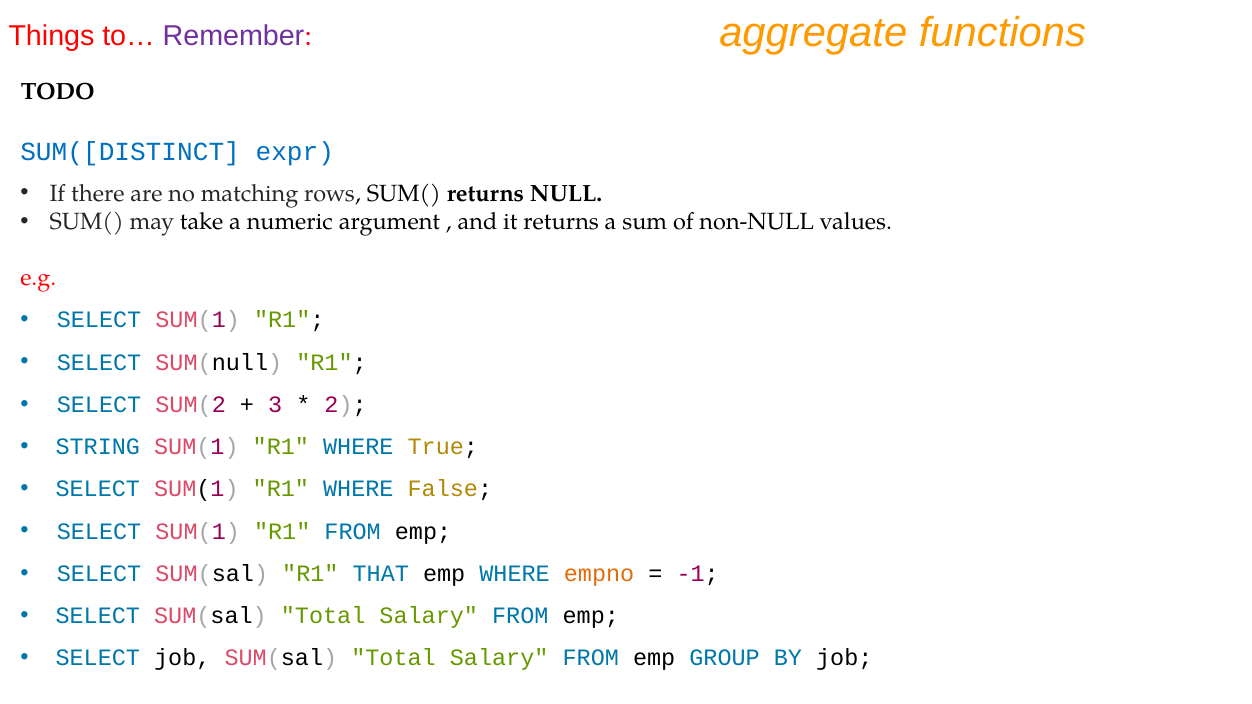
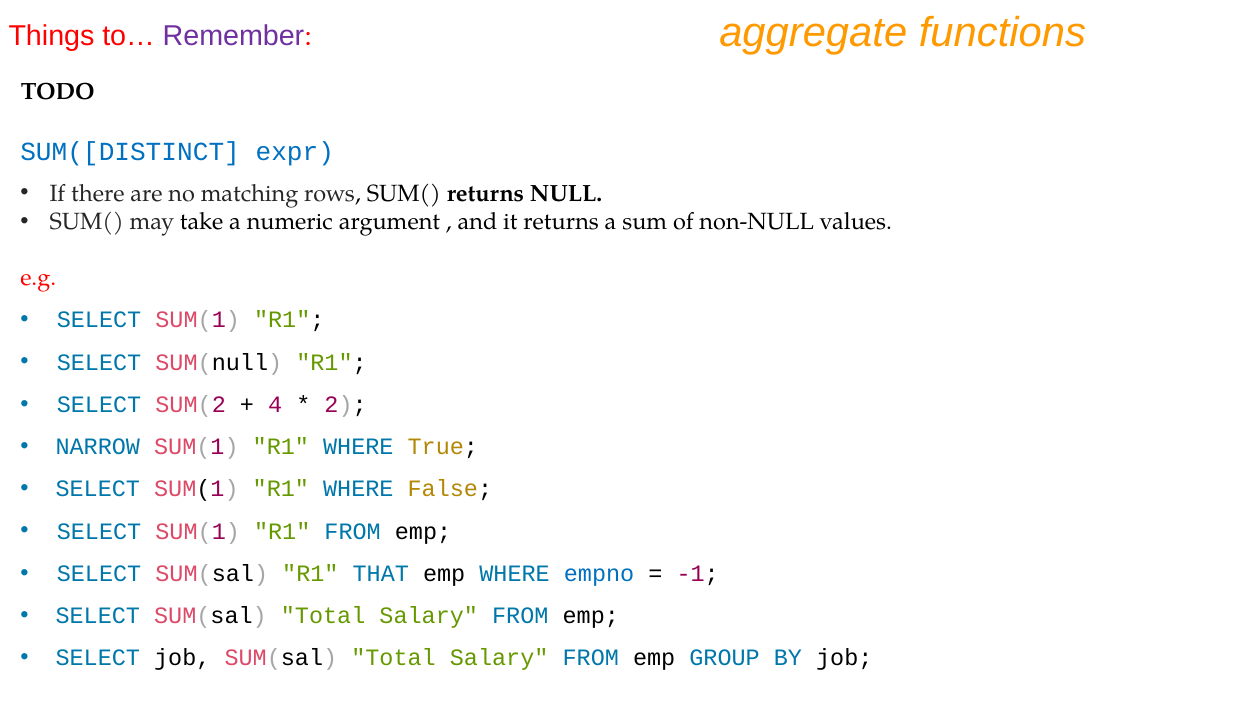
3: 3 -> 4 (275, 405)
STRING: STRING -> NARROW (98, 447)
empno colour: orange -> blue (599, 574)
